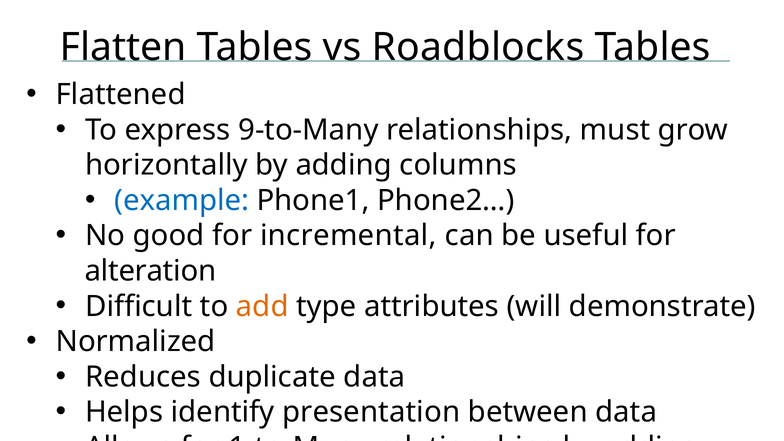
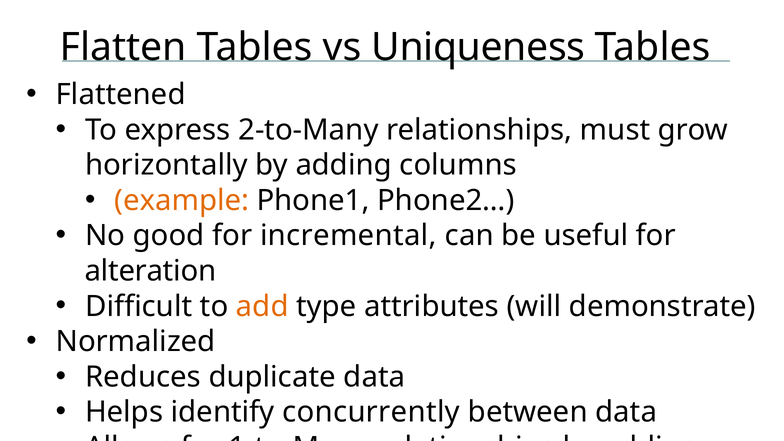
Roadblocks: Roadblocks -> Uniqueness (478, 48)
9-to-Many: 9-to-Many -> 2-to-Many (308, 130)
example colour: blue -> orange (182, 200)
presentation: presentation -> concurrently (371, 412)
